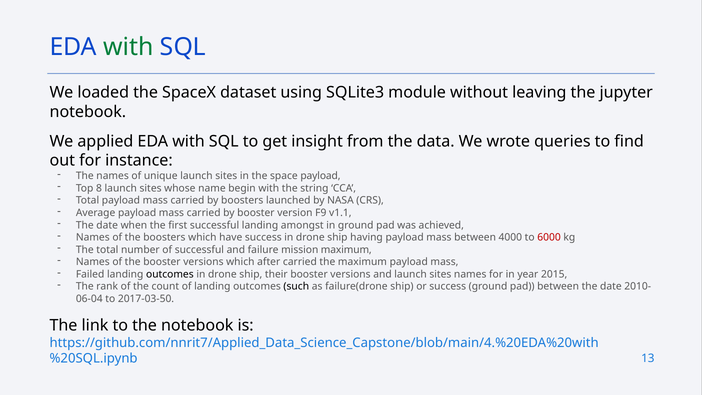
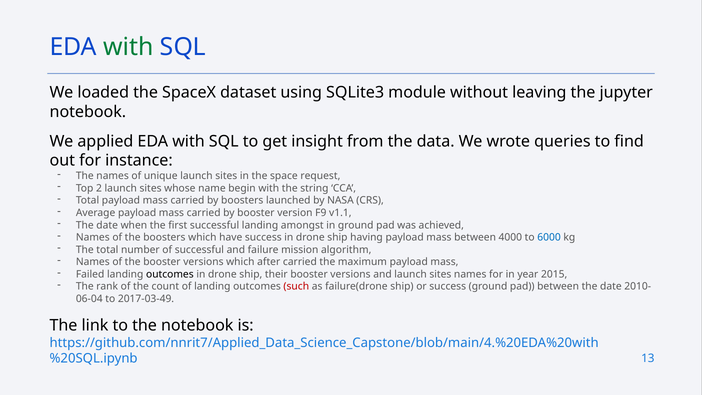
space payload: payload -> request (320, 176)
8: 8 -> 2 (99, 188)
6000 colour: red -> blue (549, 237)
mission maximum: maximum -> algorithm (346, 250)
such colour: black -> red (296, 287)
2017-03-50: 2017-03-50 -> 2017-03-49 (146, 299)
